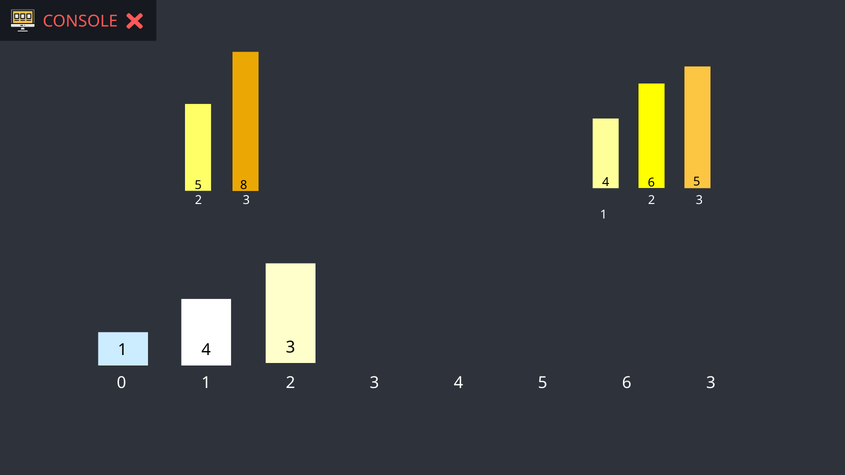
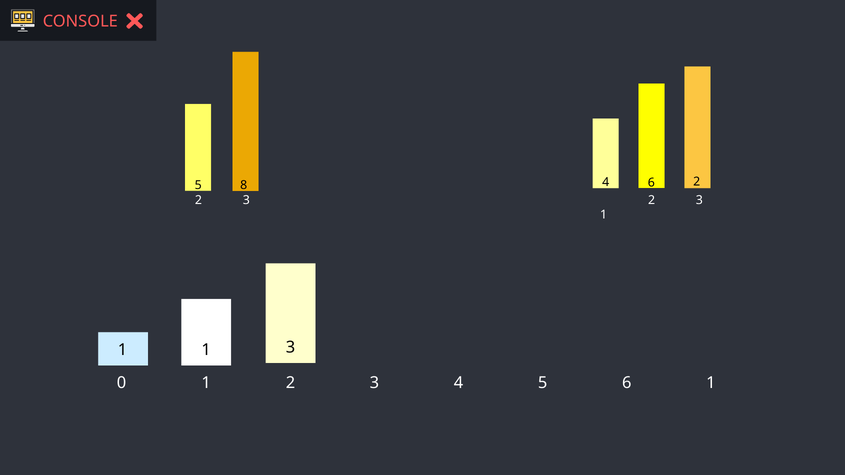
6 5: 5 -> 2 (697, 182)
1 4: 4 -> 1 (206, 350)
6 3: 3 -> 1 (711, 383)
